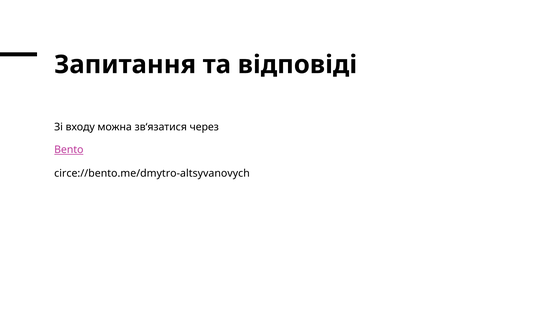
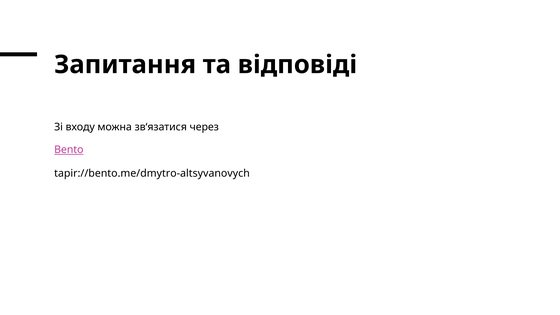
circe://bento.me/dmytro-altsyvanovych: circe://bento.me/dmytro-altsyvanovych -> tapir://bento.me/dmytro-altsyvanovych (152, 173)
